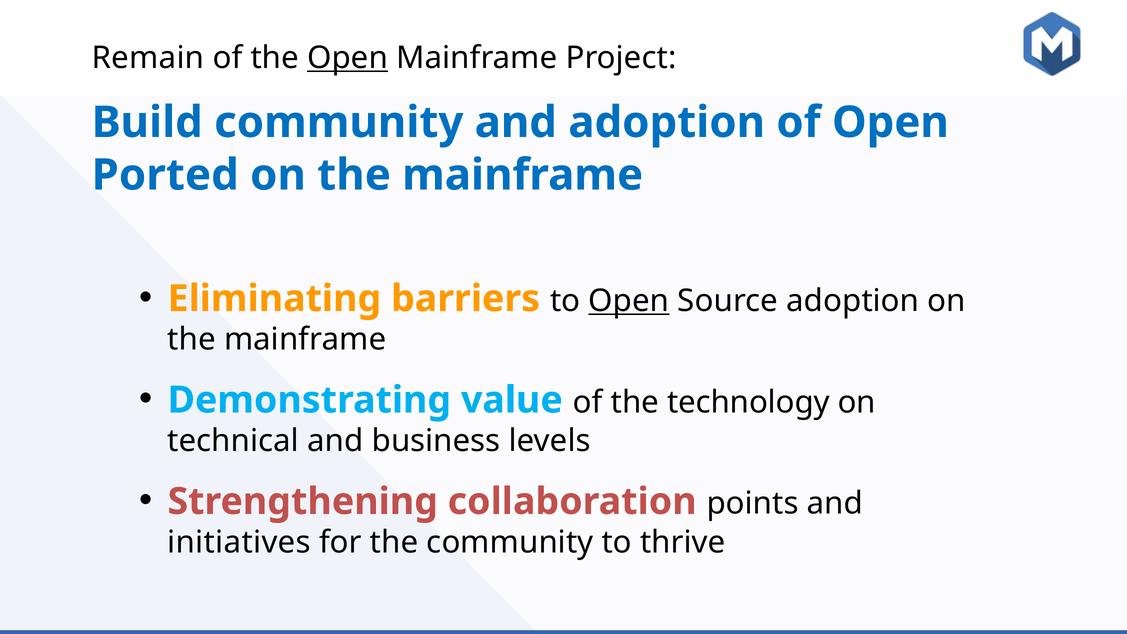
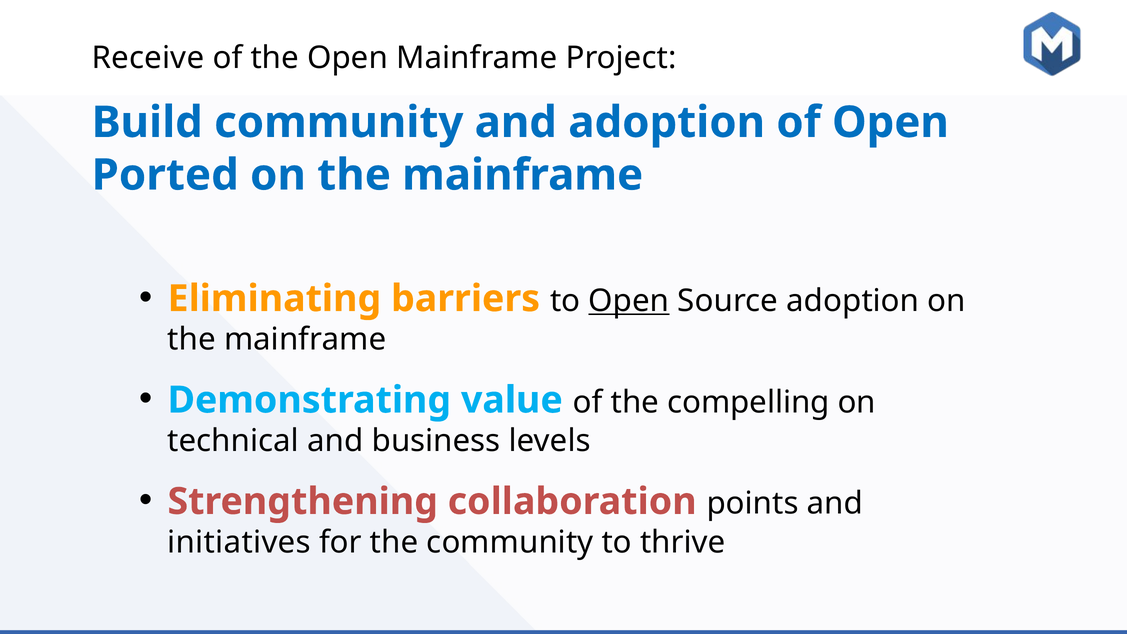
Remain: Remain -> Receive (148, 58)
Open underline: present -> none (348, 58)
technology: technology -> compelling (748, 402)
